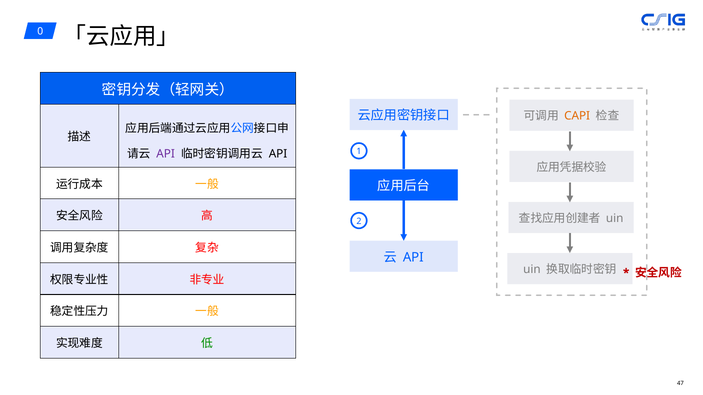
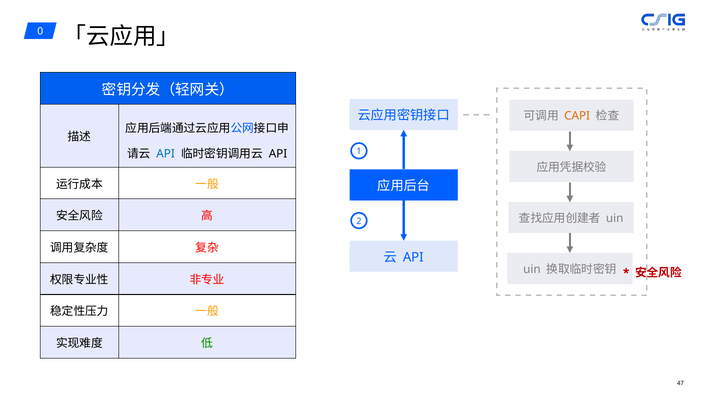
API colour: purple -> blue (166, 154)
